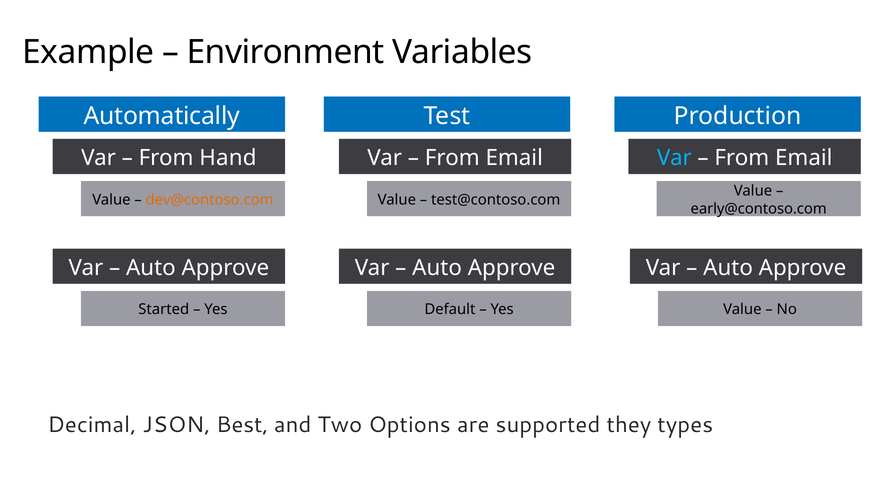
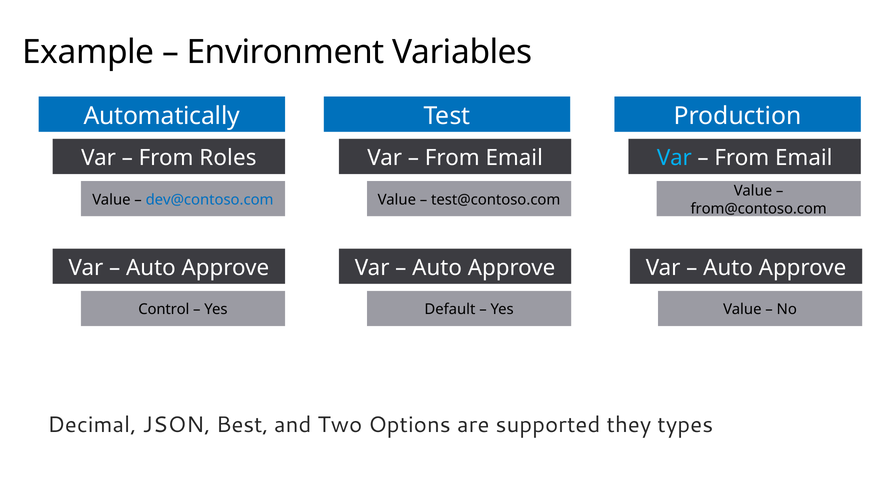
Hand: Hand -> Roles (228, 158)
dev@contoso.com colour: orange -> blue (210, 200)
early@contoso.com: early@contoso.com -> from@contoso.com (759, 209)
Started: Started -> Control (164, 309)
